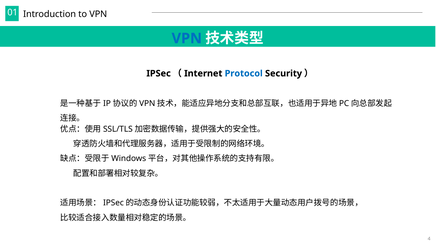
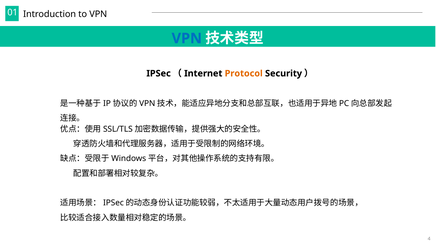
Protocol colour: blue -> orange (244, 73)
